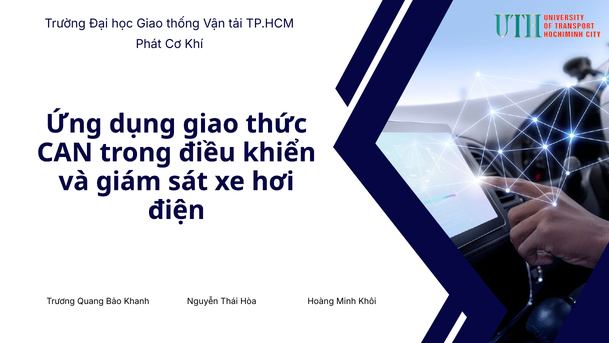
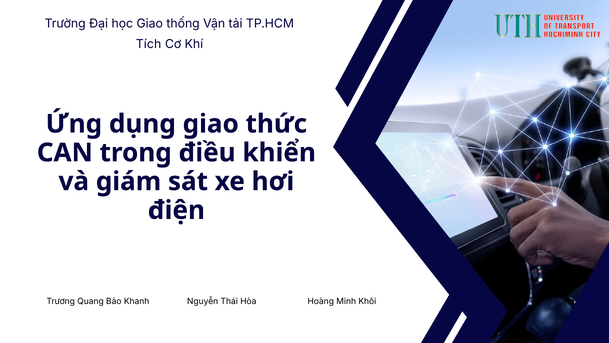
Phát: Phát -> Tích (149, 44)
